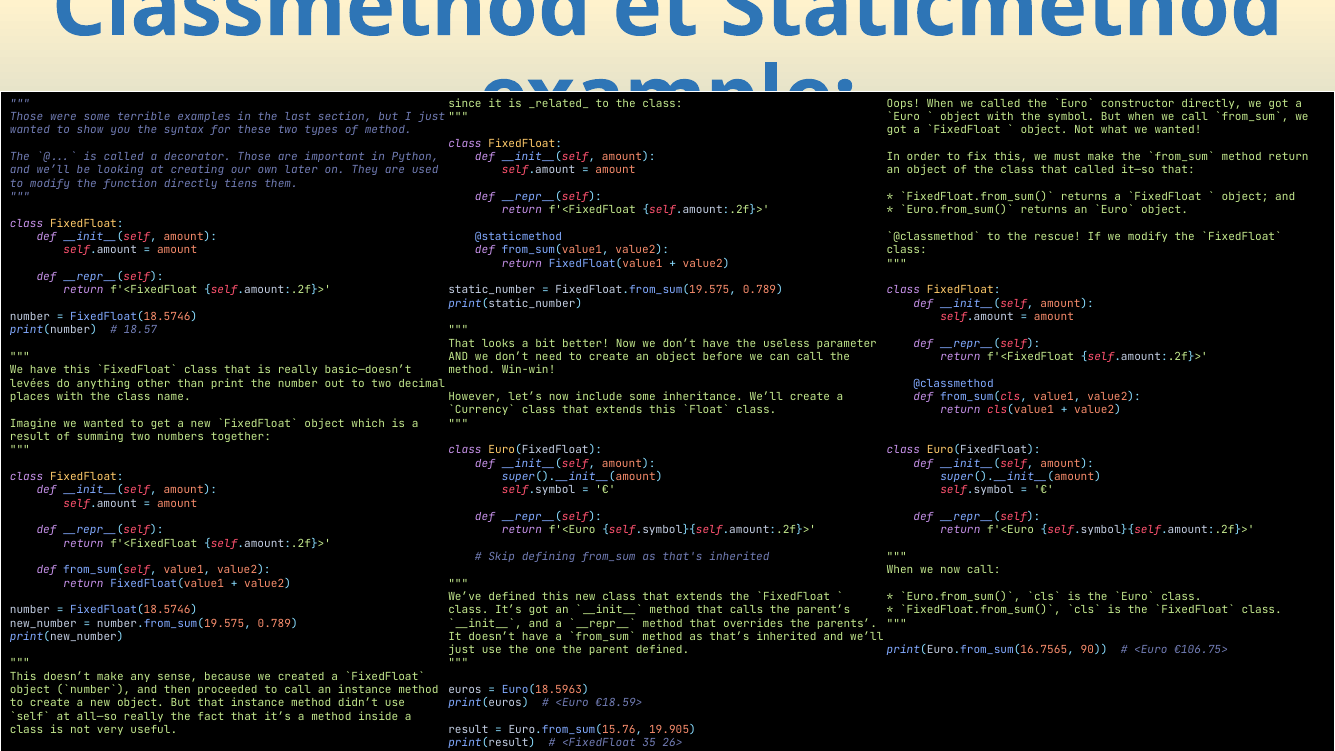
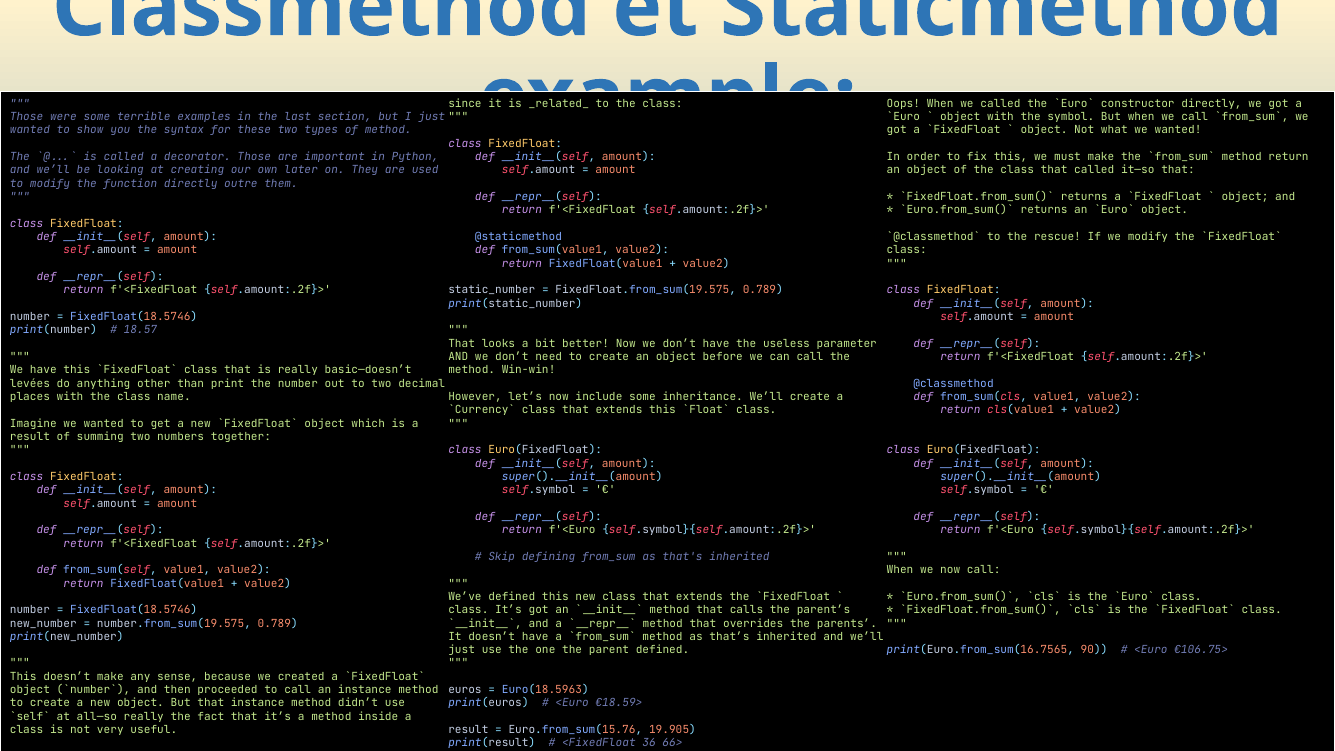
tiens: tiens -> outre (241, 184)
35.26>: 35.26> -> 36.66> (662, 743)
